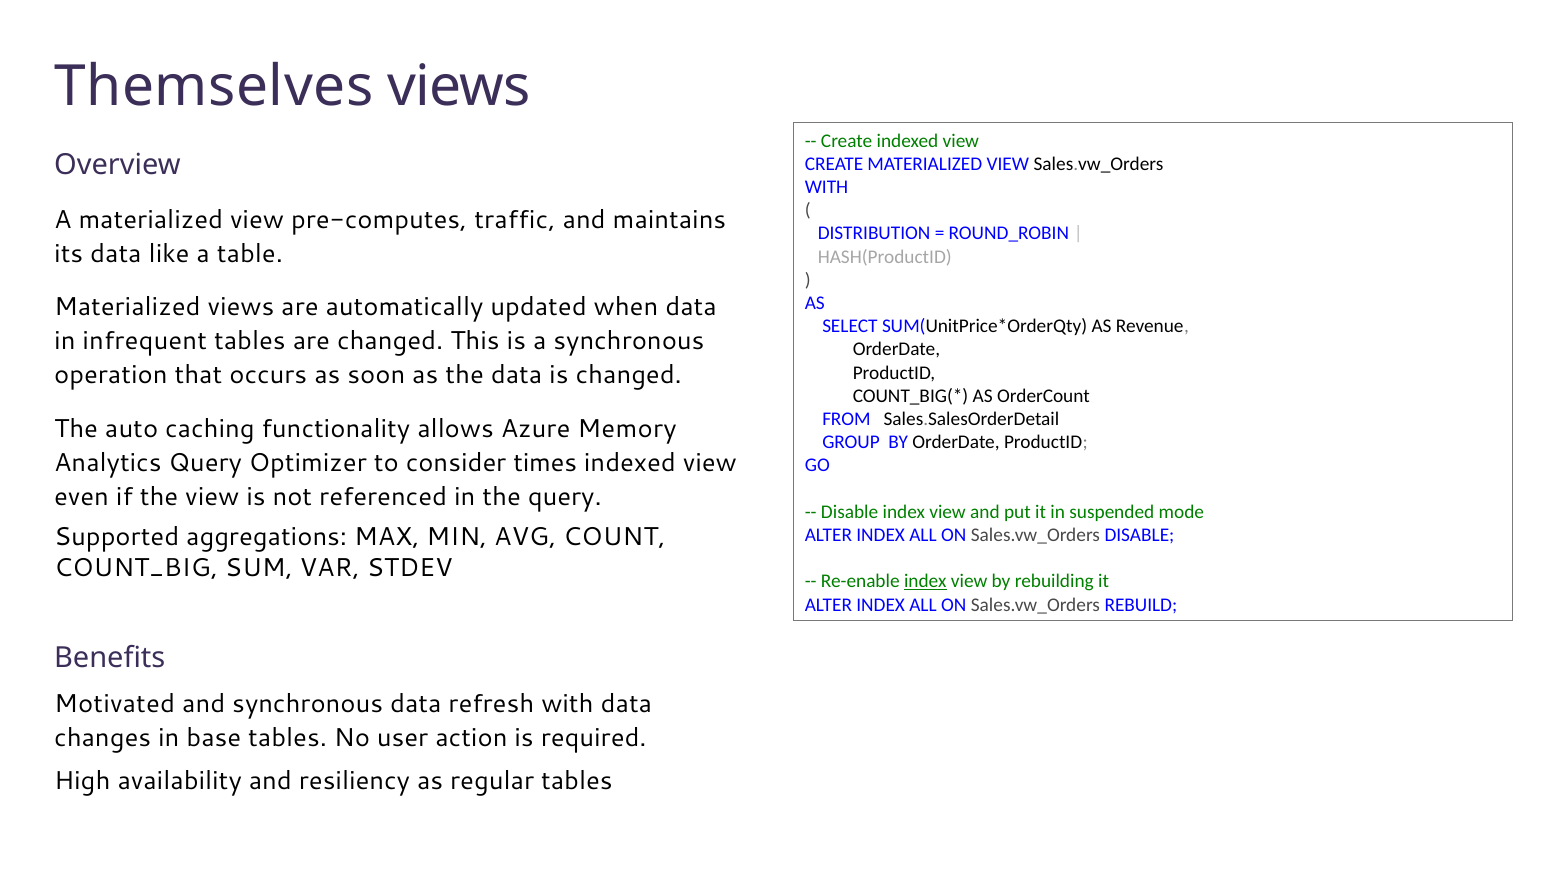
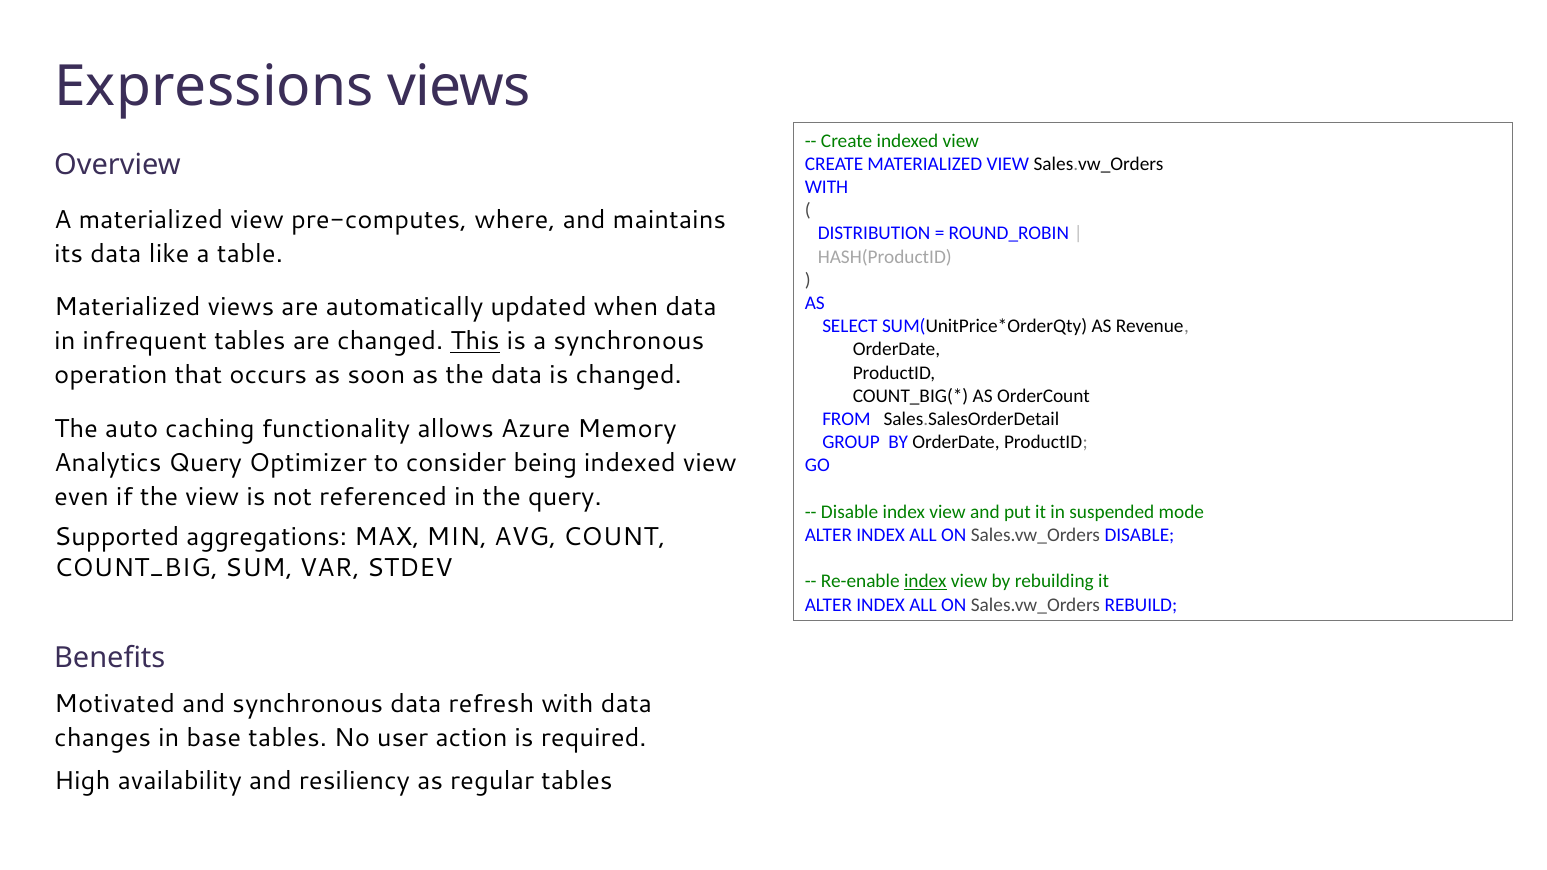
Themselves: Themselves -> Expressions (214, 87)
traffic: traffic -> where (515, 220)
This underline: none -> present (475, 342)
times: times -> being (545, 463)
